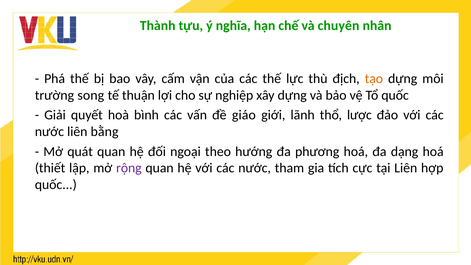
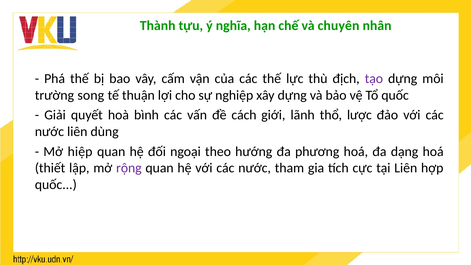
tạo colour: orange -> purple (374, 79)
giáo: giáo -> cách (244, 115)
bằng: bằng -> dùng (105, 132)
quát: quát -> hiệp (80, 151)
